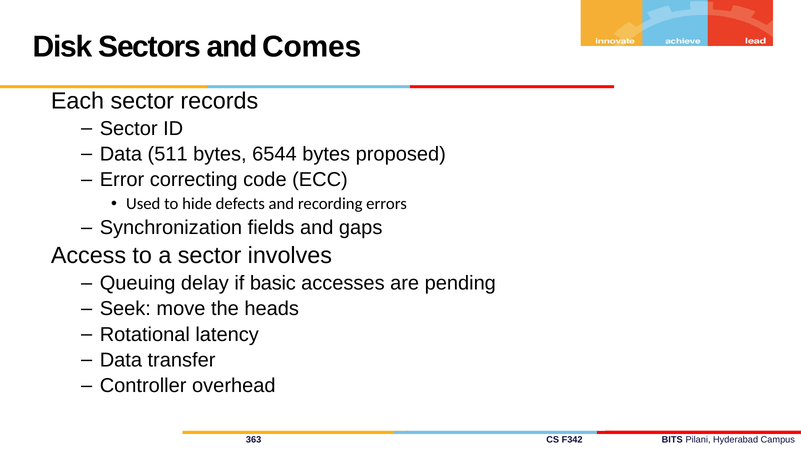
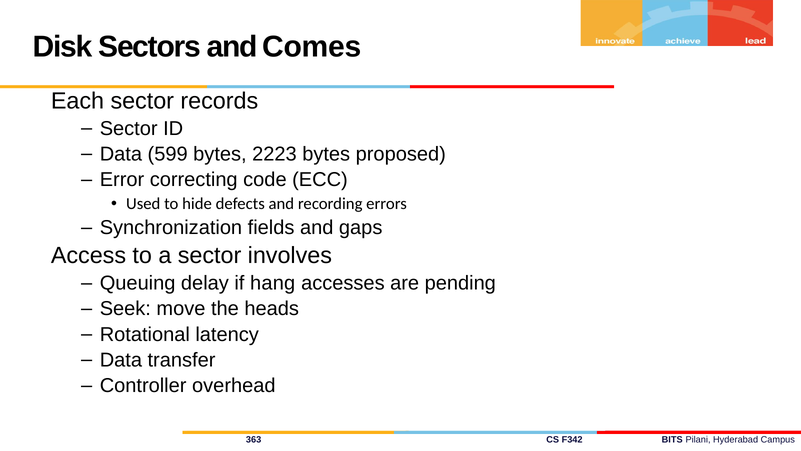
511: 511 -> 599 (168, 154)
6544: 6544 -> 2223 (274, 154)
basic: basic -> hang (273, 283)
